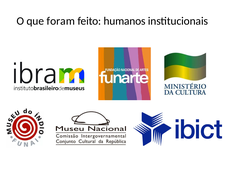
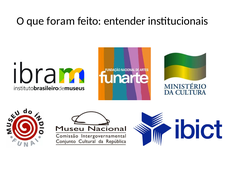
humanos: humanos -> entender (125, 21)
